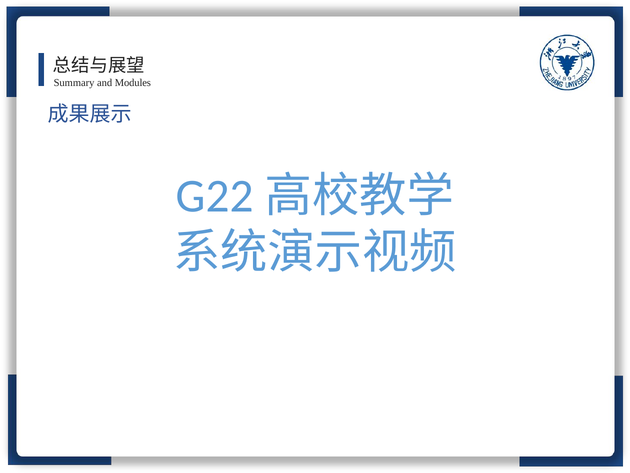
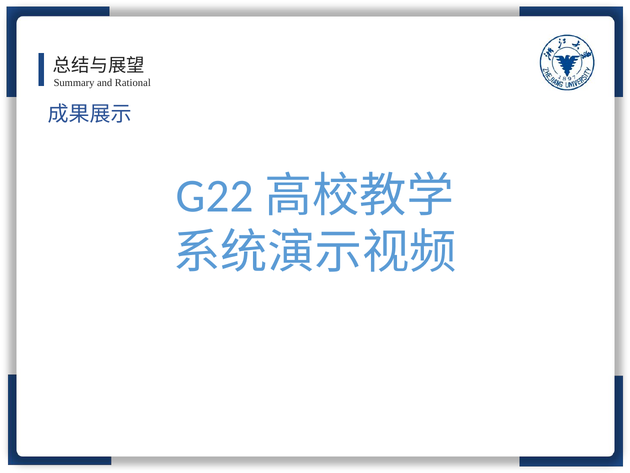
Modules: Modules -> Rational (133, 83)
